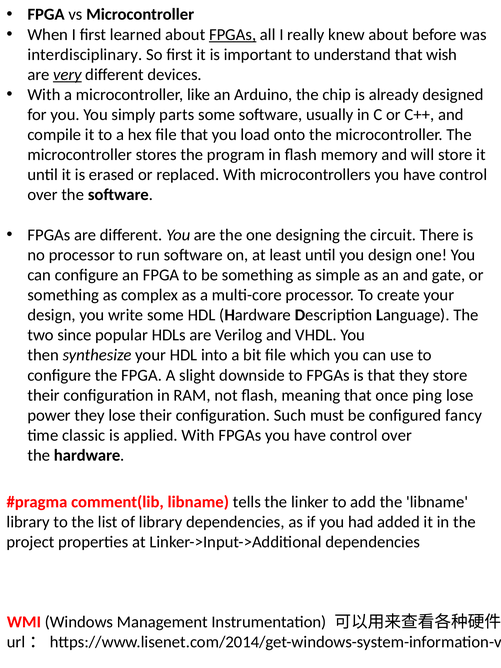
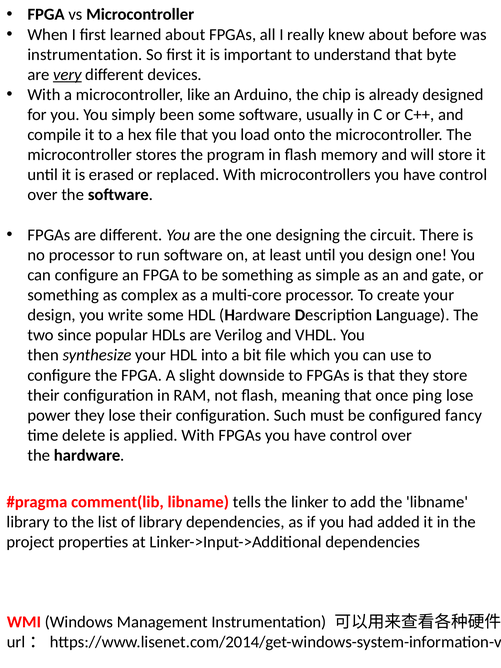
FPGAs underline: present -> none (233, 34)
interdisciplinary: interdisciplinary -> instrumentation (85, 55)
wish: wish -> byte (441, 55)
parts: parts -> been (177, 115)
classic: classic -> delete (84, 435)
